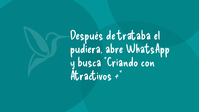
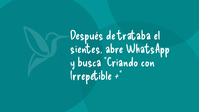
pudiera: pudiera -> sientes (86, 49)
Atractivos: Atractivos -> Irrepetible (91, 76)
